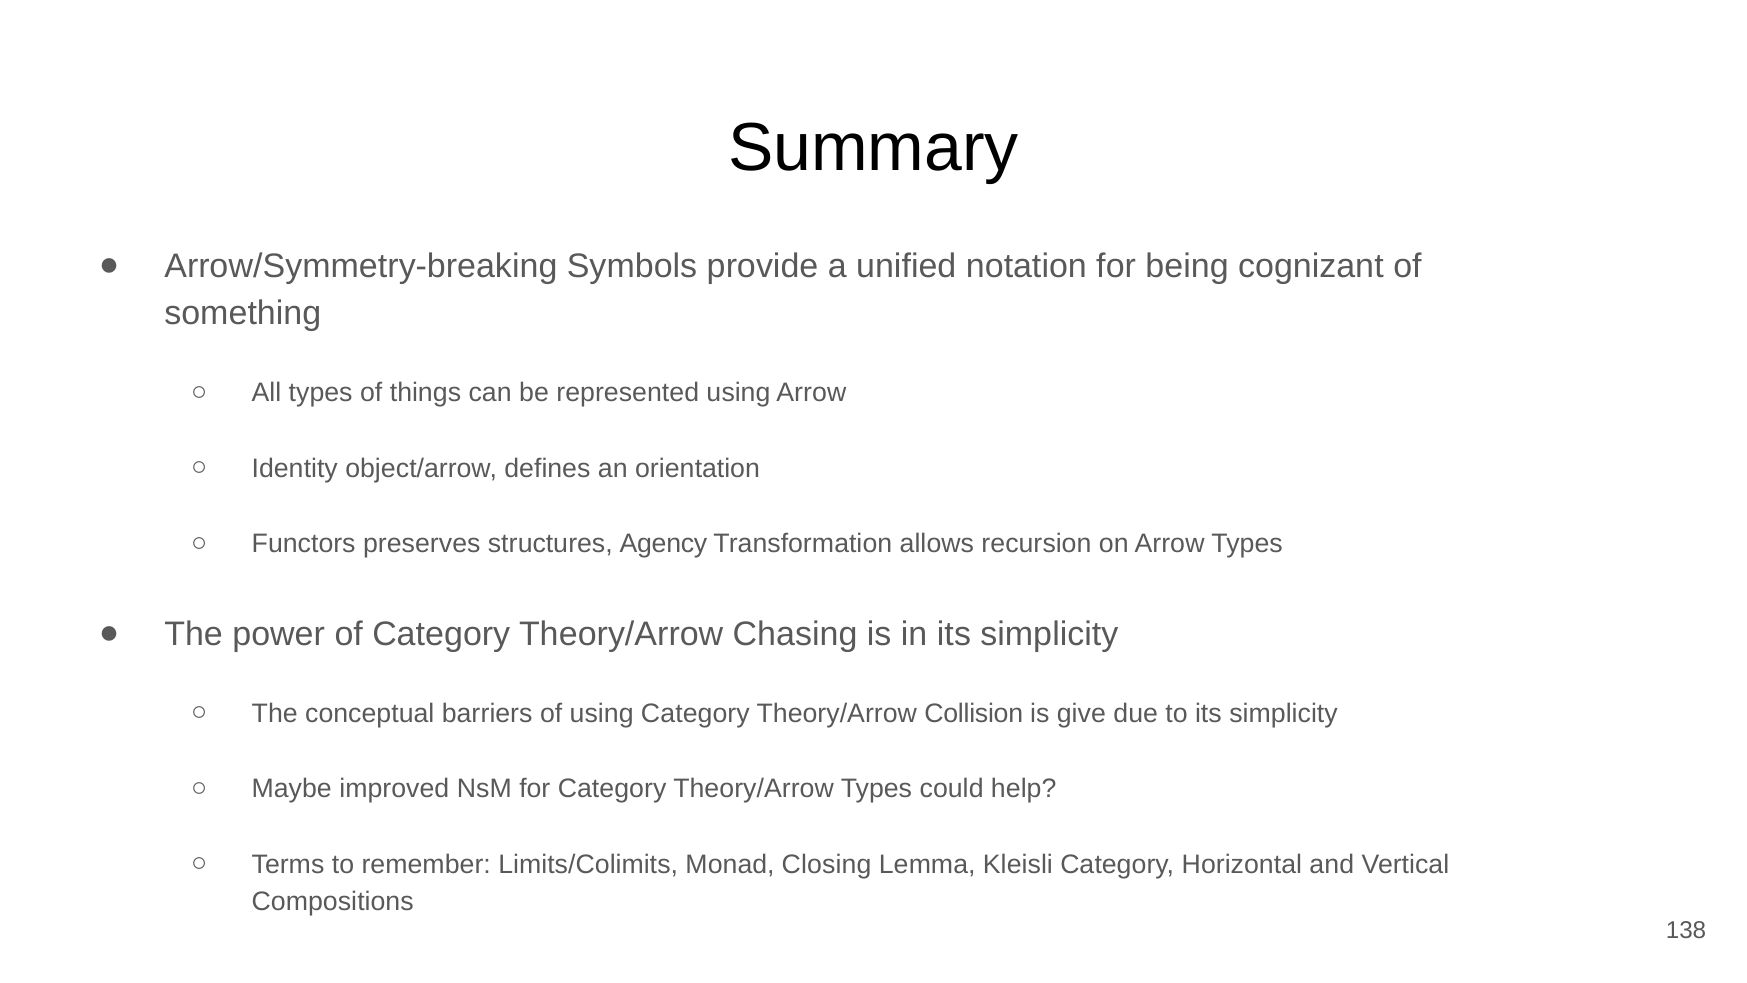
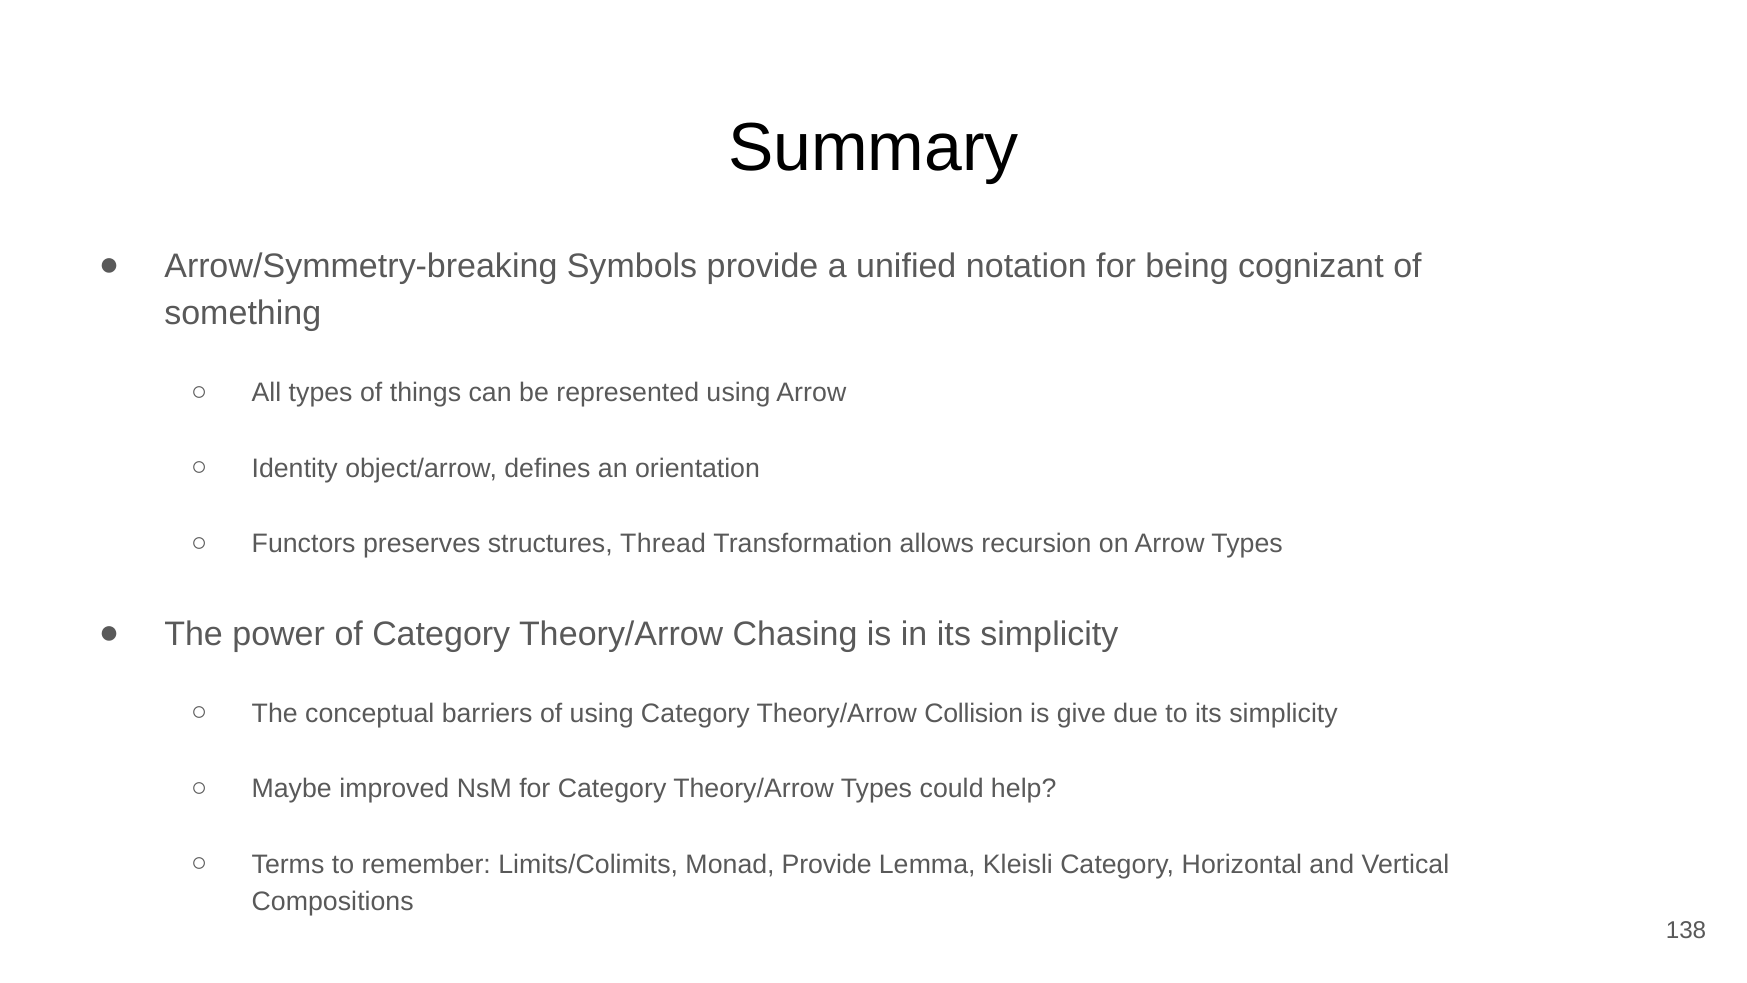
Agency: Agency -> Thread (663, 544)
Monad Closing: Closing -> Provide (827, 864)
